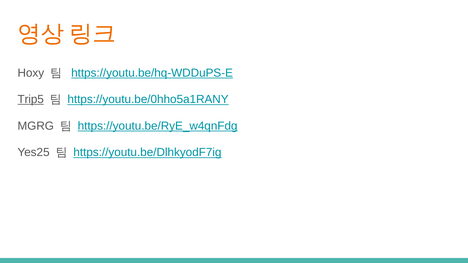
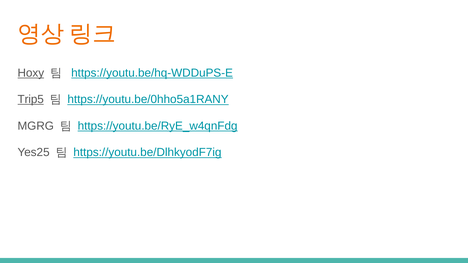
Hoxy underline: none -> present (31, 73)
